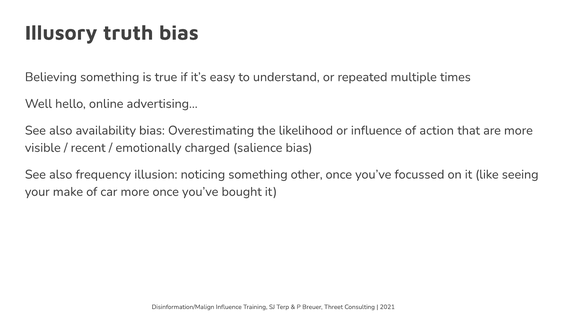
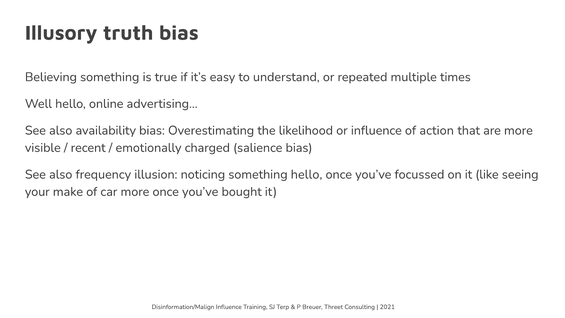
something other: other -> hello (307, 174)
